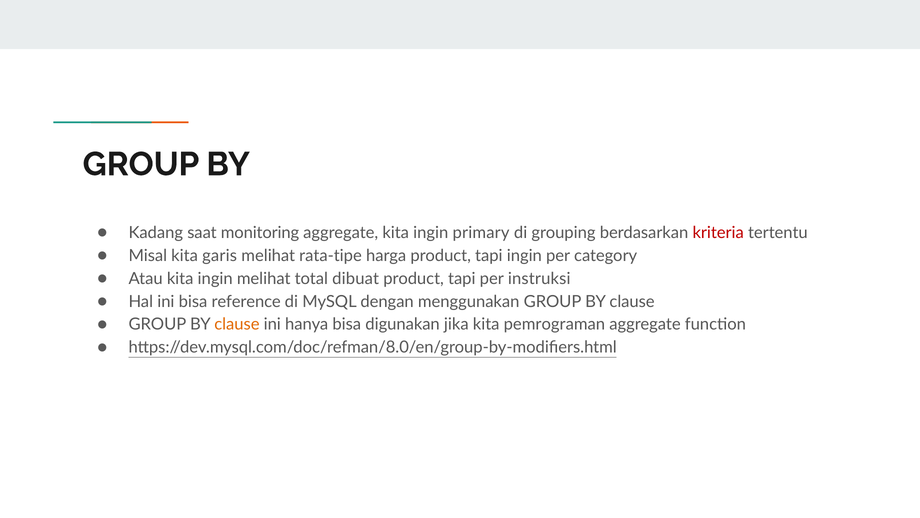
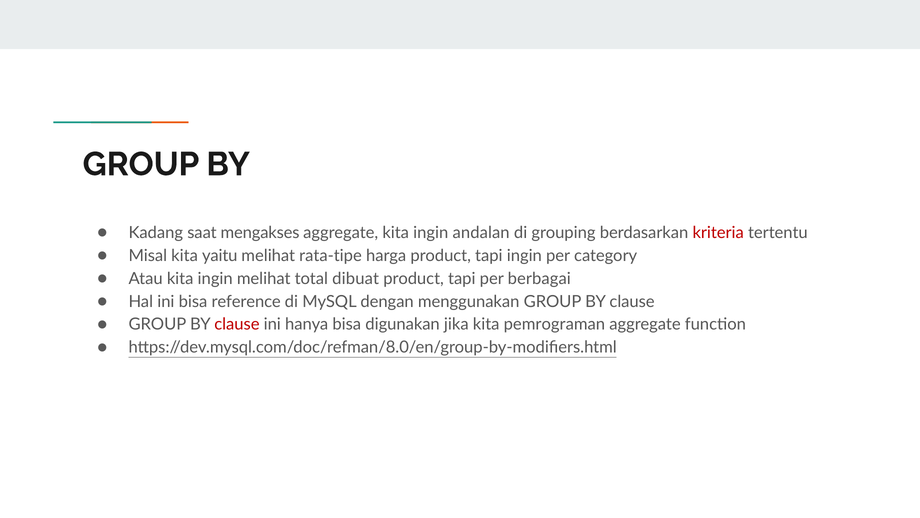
monitoring: monitoring -> mengakses (260, 232)
primary: primary -> andalan (481, 232)
garis: garis -> yaitu (220, 255)
instruksi: instruksi -> berbagai (539, 278)
clause colour: orange -> red (237, 324)
